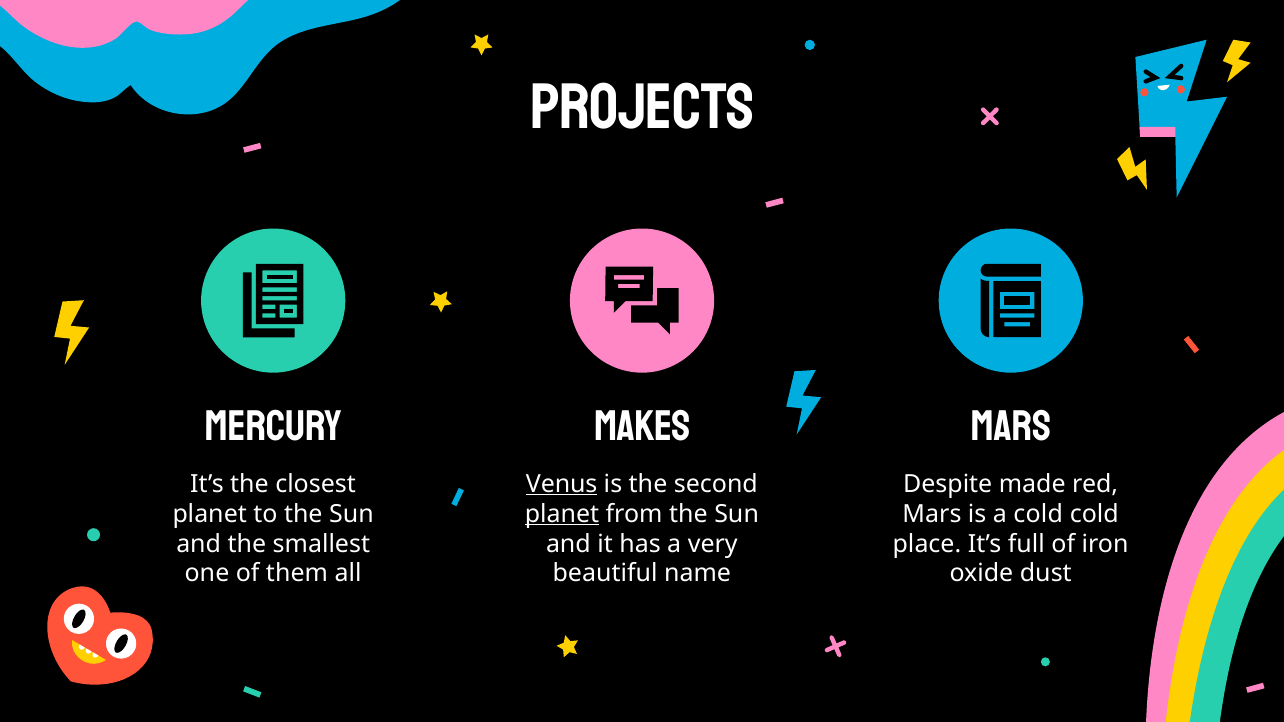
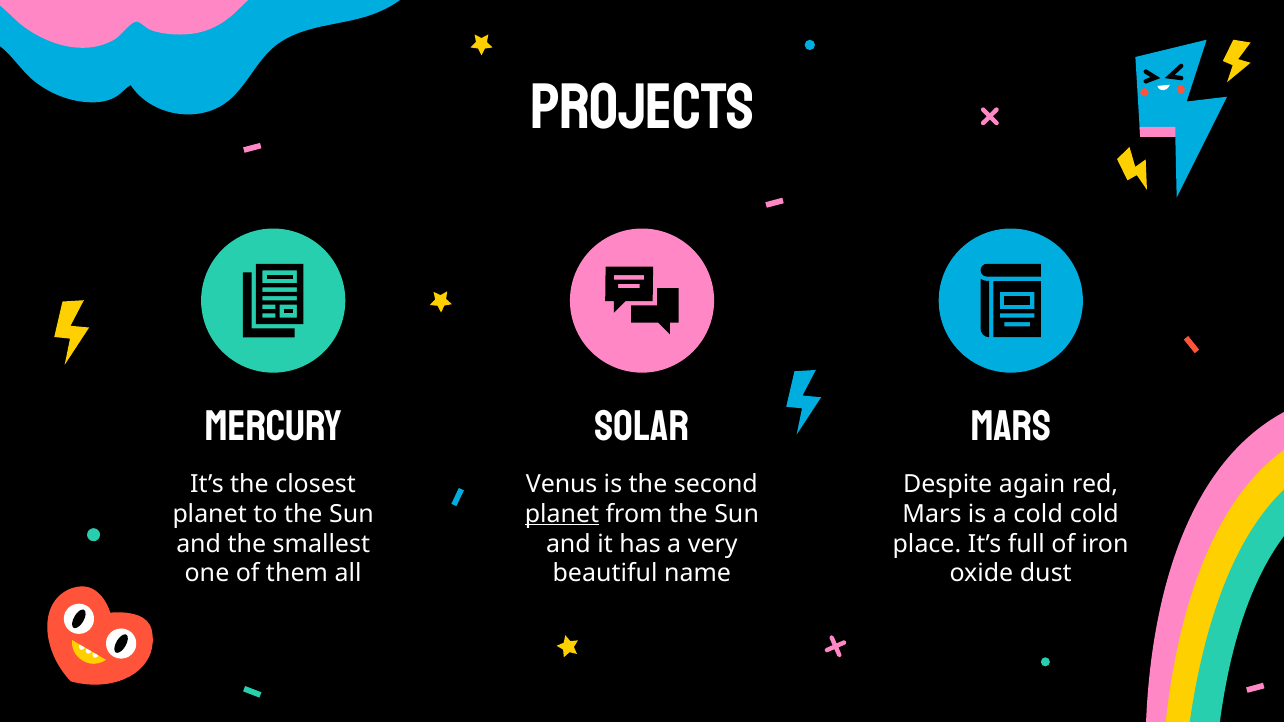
Makes: Makes -> Solar (642, 427)
Venus underline: present -> none (562, 484)
made: made -> again (1032, 484)
